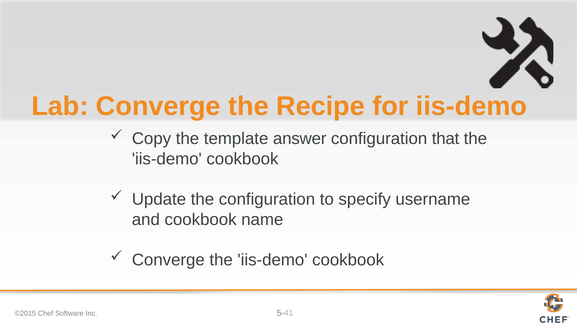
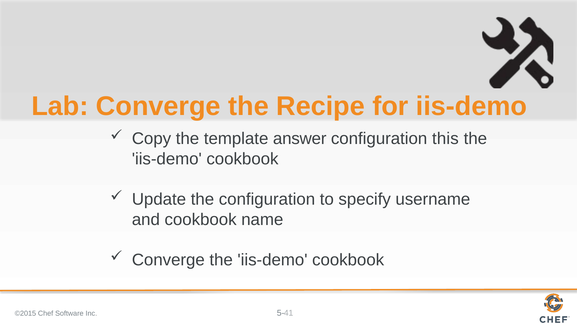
that: that -> this (445, 139)
